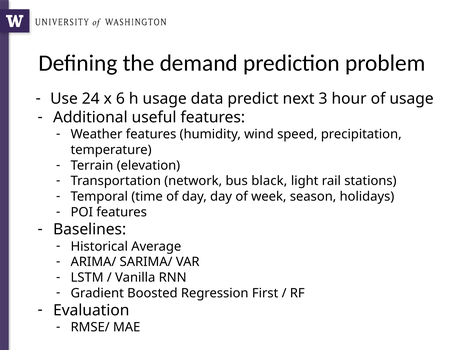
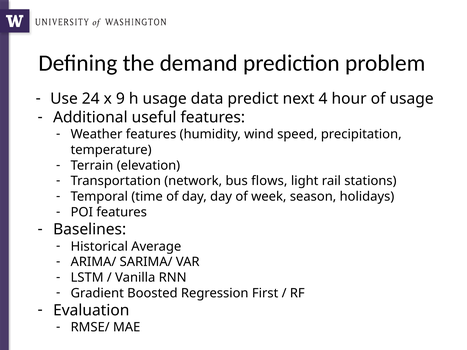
6: 6 -> 9 (120, 99)
3: 3 -> 4 (323, 99)
black: black -> flows (269, 181)
